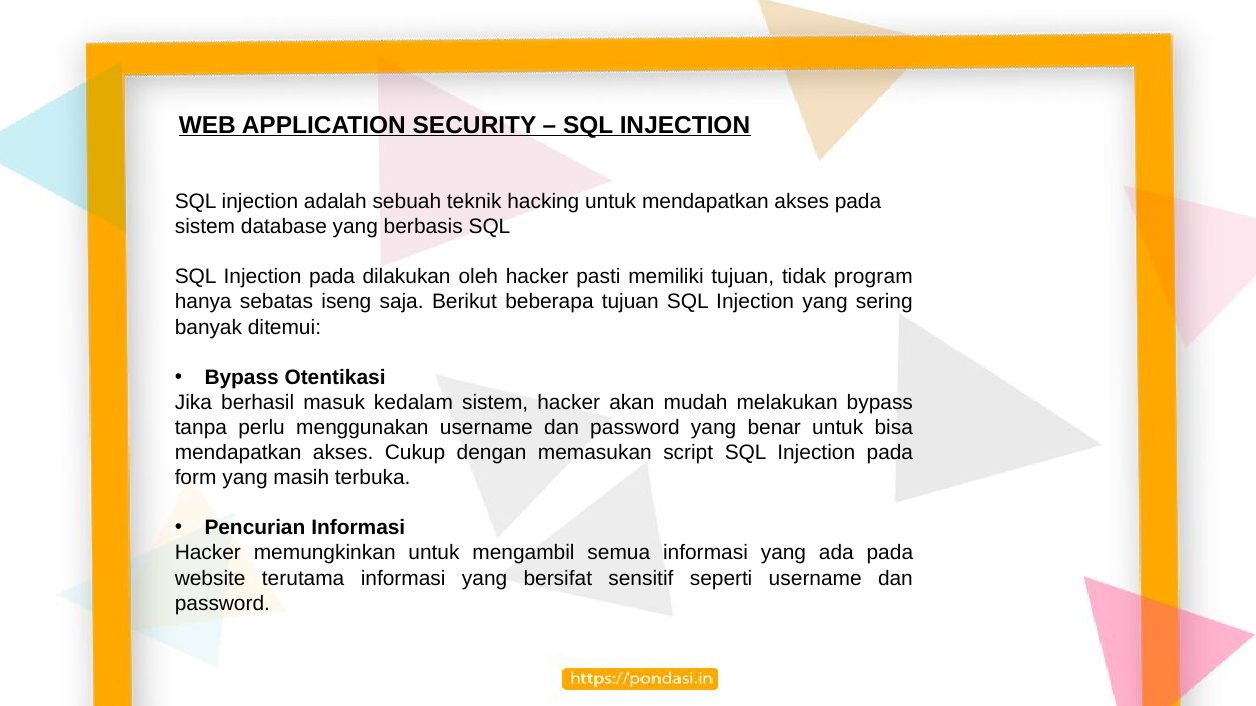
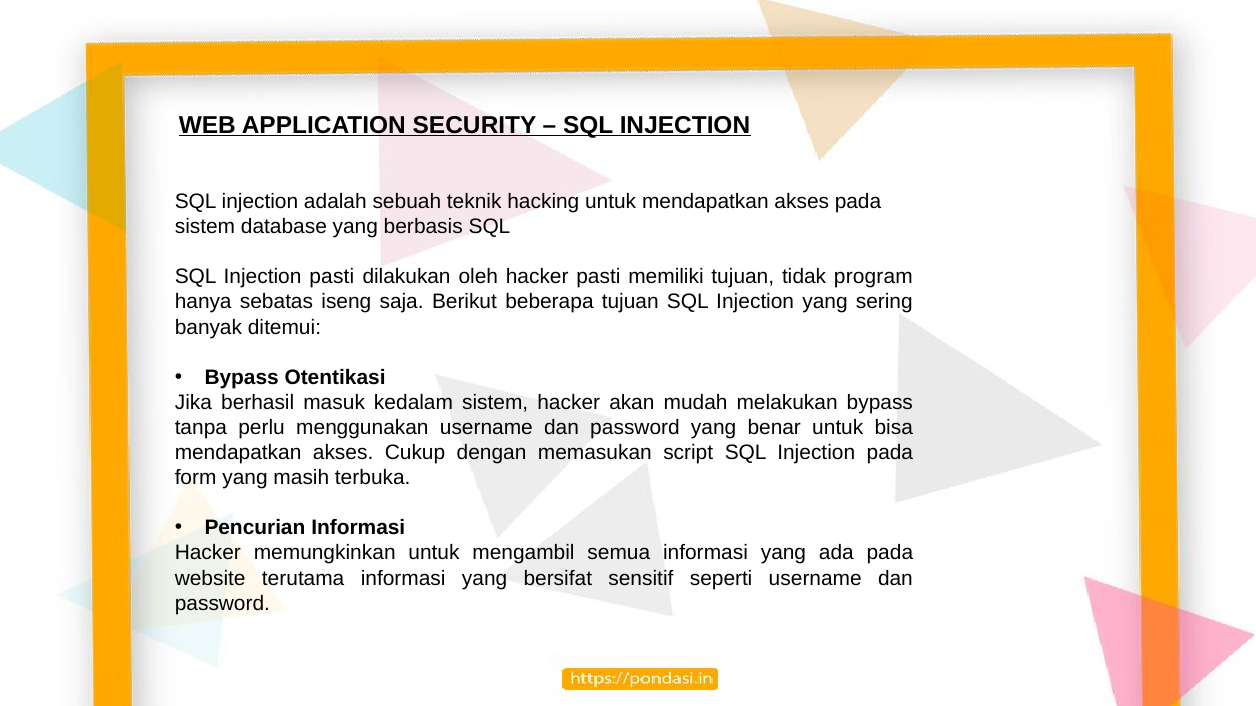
pada: pada -> pasti (332, 277)
